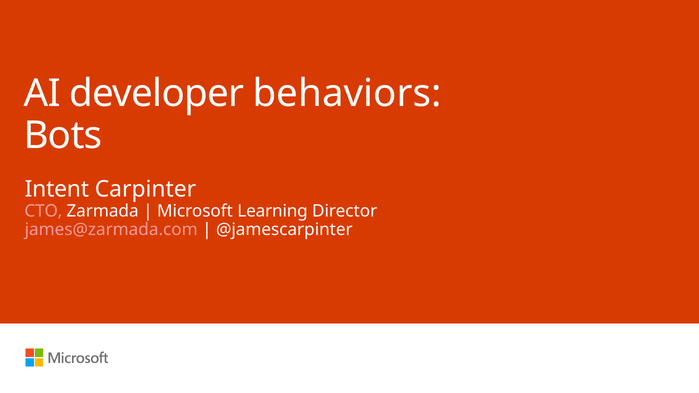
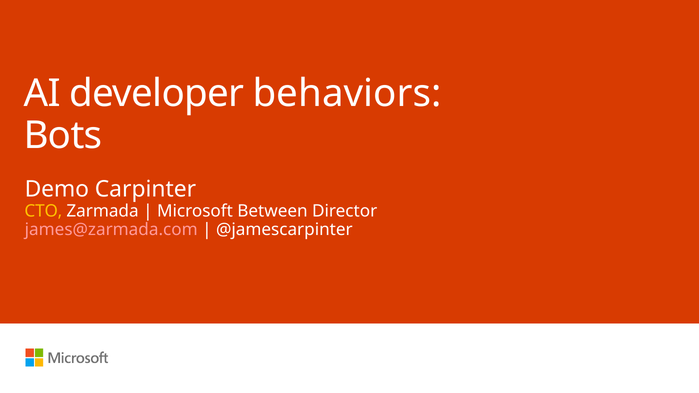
Intent: Intent -> Demo (57, 189)
CTO colour: pink -> yellow (43, 211)
Learning: Learning -> Between (272, 211)
